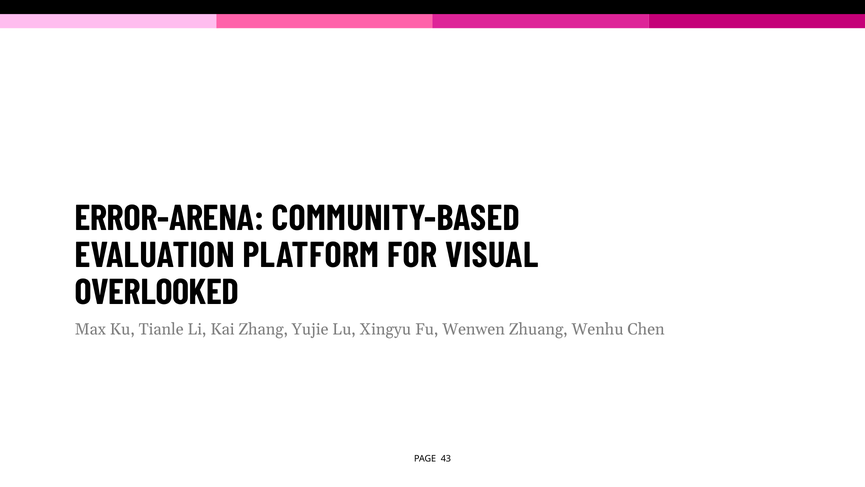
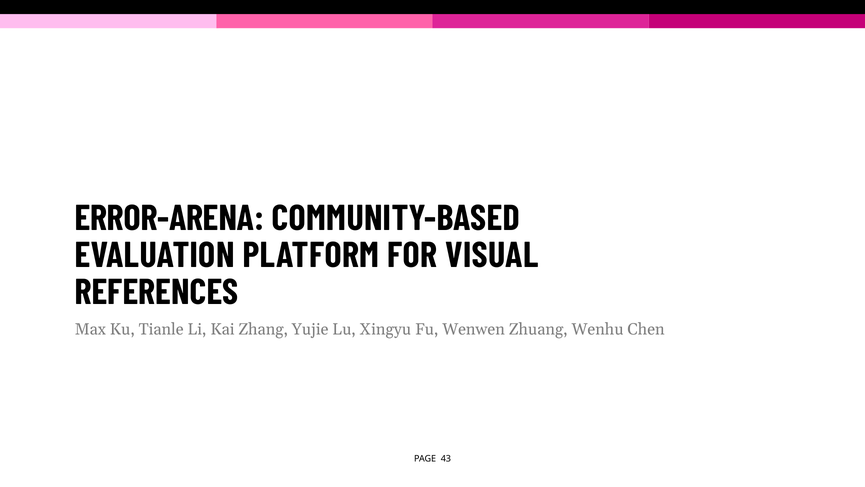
OVERLOOKED: OVERLOOKED -> REFERENCES (156, 292)
